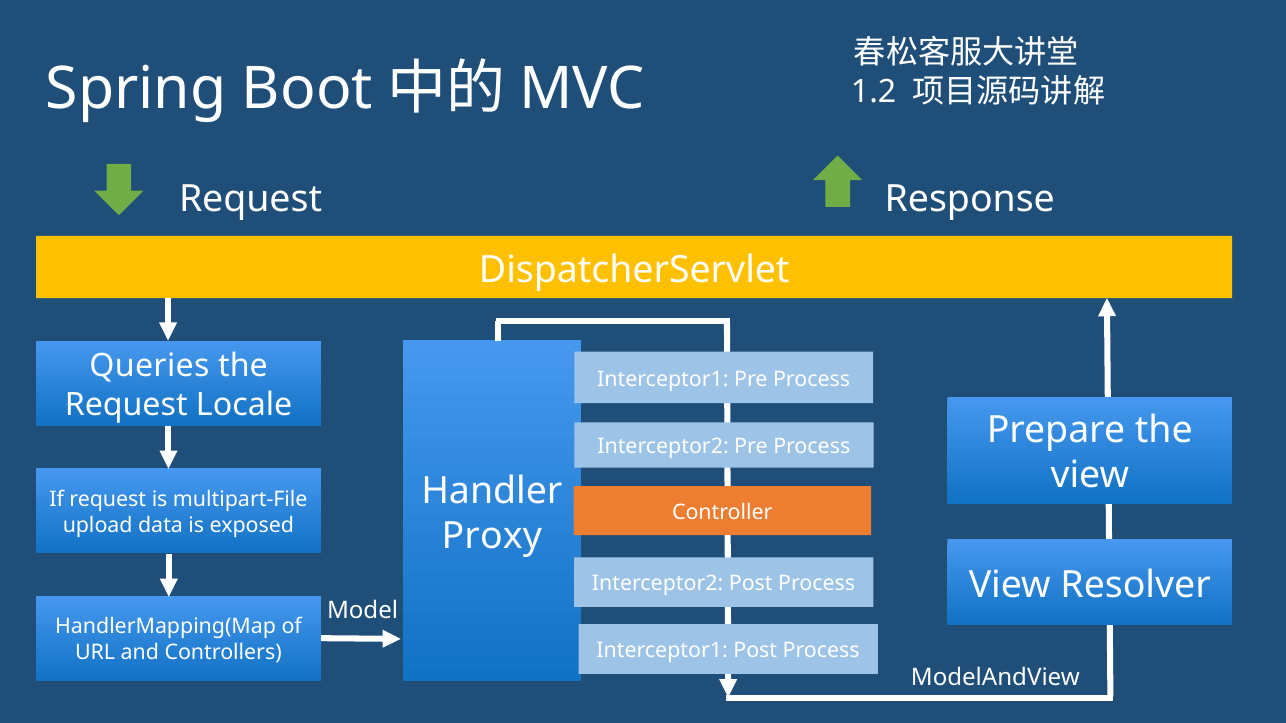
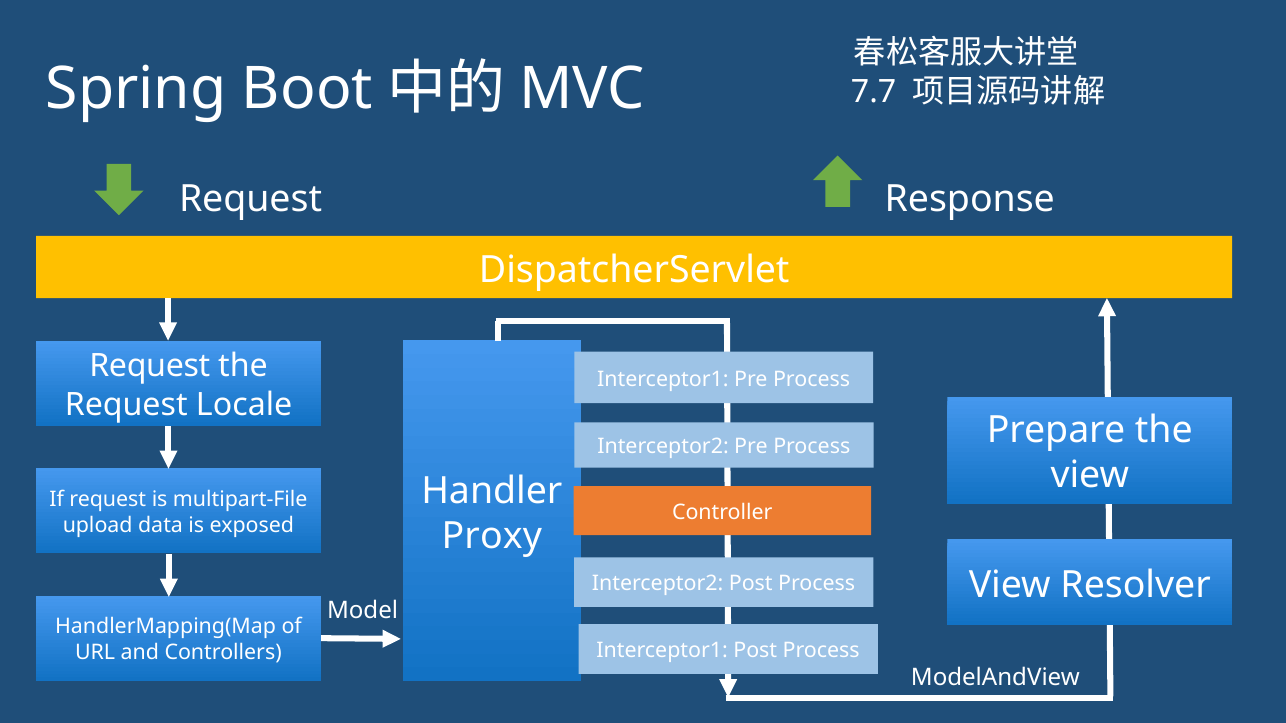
1.2: 1.2 -> 7.7 (874, 92)
Queries: Queries -> Request (150, 366)
